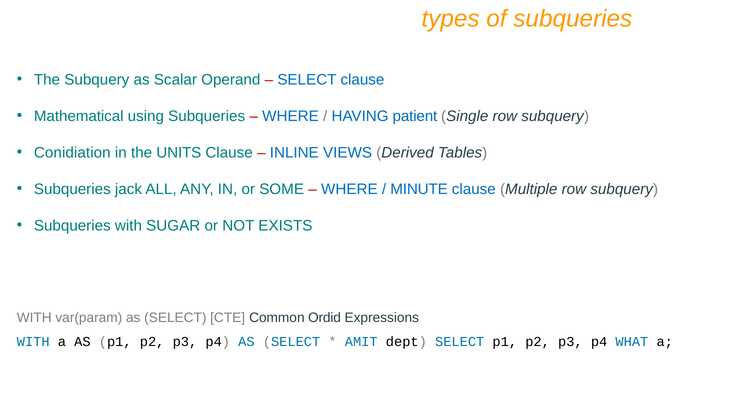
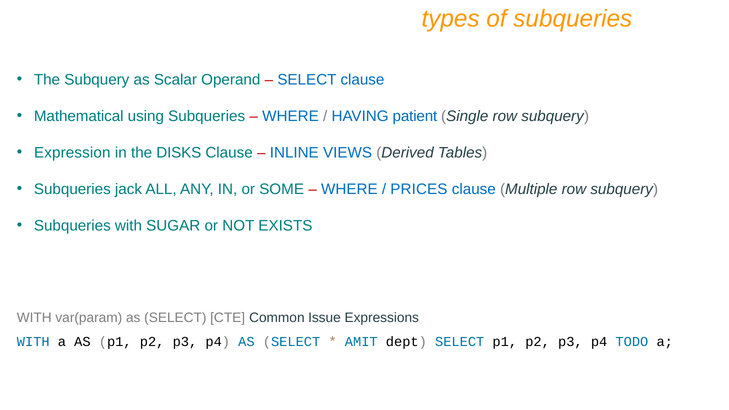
Conidiation: Conidiation -> Expression (72, 153)
UNITS: UNITS -> DISKS (179, 153)
MINUTE: MINUTE -> PRICES (419, 189)
Ordid: Ordid -> Issue (324, 318)
WHAT: WHAT -> TODO (632, 342)
